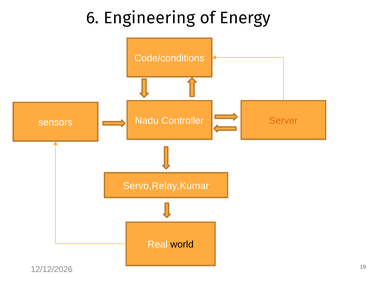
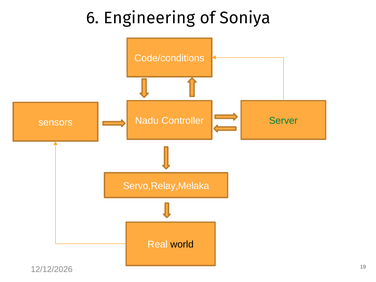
Energy: Energy -> Soniya (245, 18)
Server colour: orange -> green (283, 121)
Servo,Relay,Kumar: Servo,Relay,Kumar -> Servo,Relay,Melaka (166, 186)
